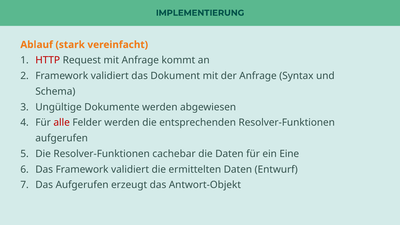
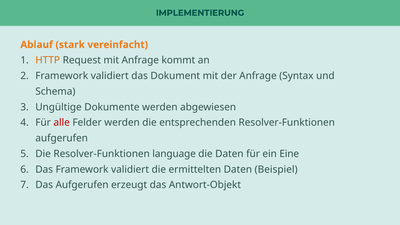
HTTP colour: red -> orange (48, 60)
cachebar: cachebar -> language (174, 154)
Entwurf: Entwurf -> Beispiel (276, 169)
